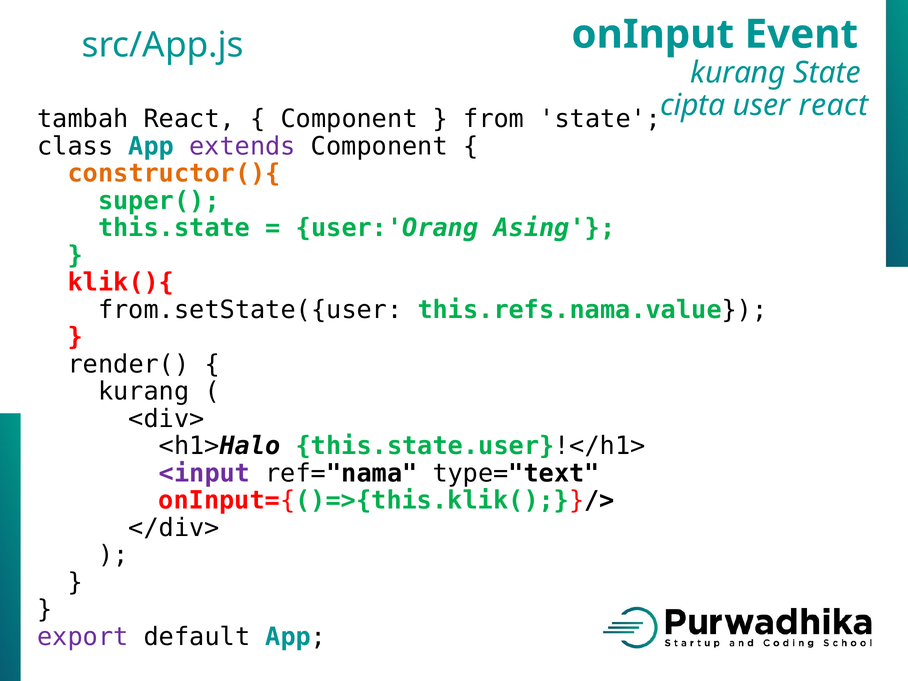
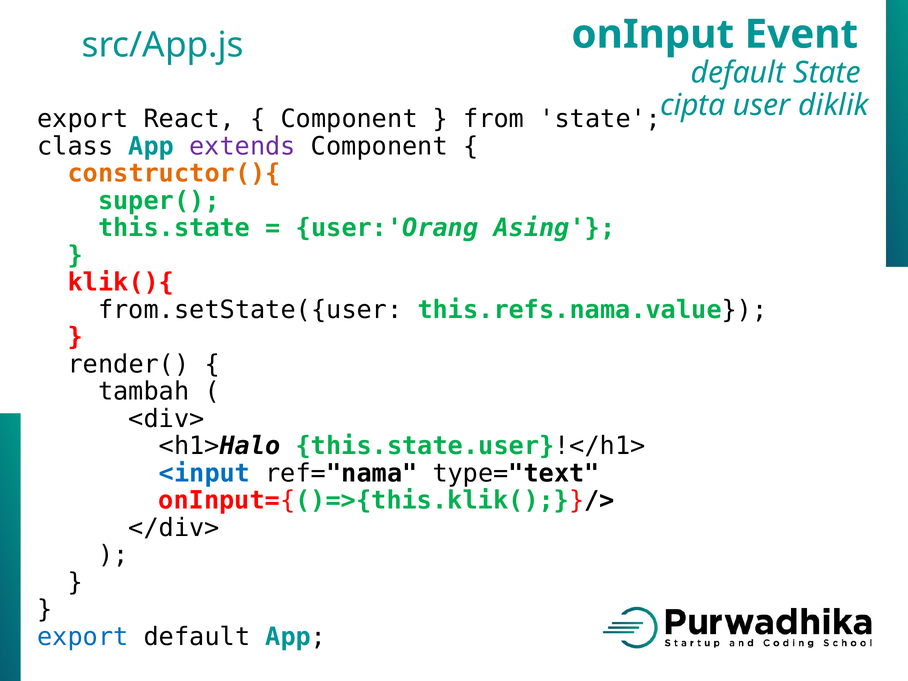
kurang: kurang -> default (738, 73)
user react: react -> diklik (834, 105)
tambah: tambah -> export (83, 119)
kurang: kurang -> tambah (144, 392)
<input colour: purple -> blue (205, 473)
export colour: purple -> blue (83, 637)
